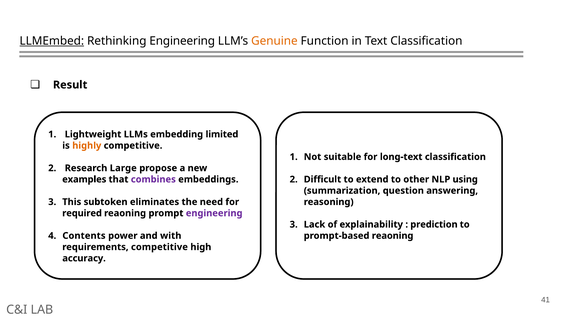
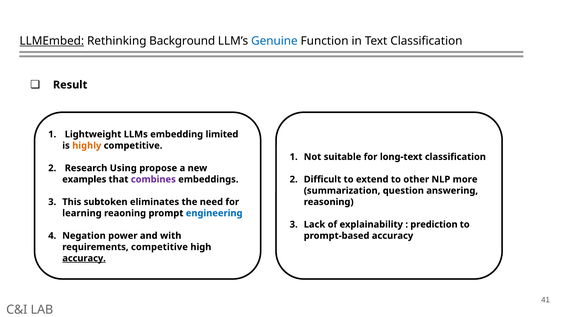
Rethinking Engineering: Engineering -> Background (182, 41)
Genuine colour: orange -> blue (274, 41)
Large: Large -> Using (123, 168)
using: using -> more (465, 179)
required: required -> learning (82, 213)
engineering colour: purple -> blue (214, 213)
Contents: Contents -> Negation (84, 235)
prompt-based reaoning: reaoning -> accuracy (393, 235)
accuracy underline: none -> present (84, 258)
